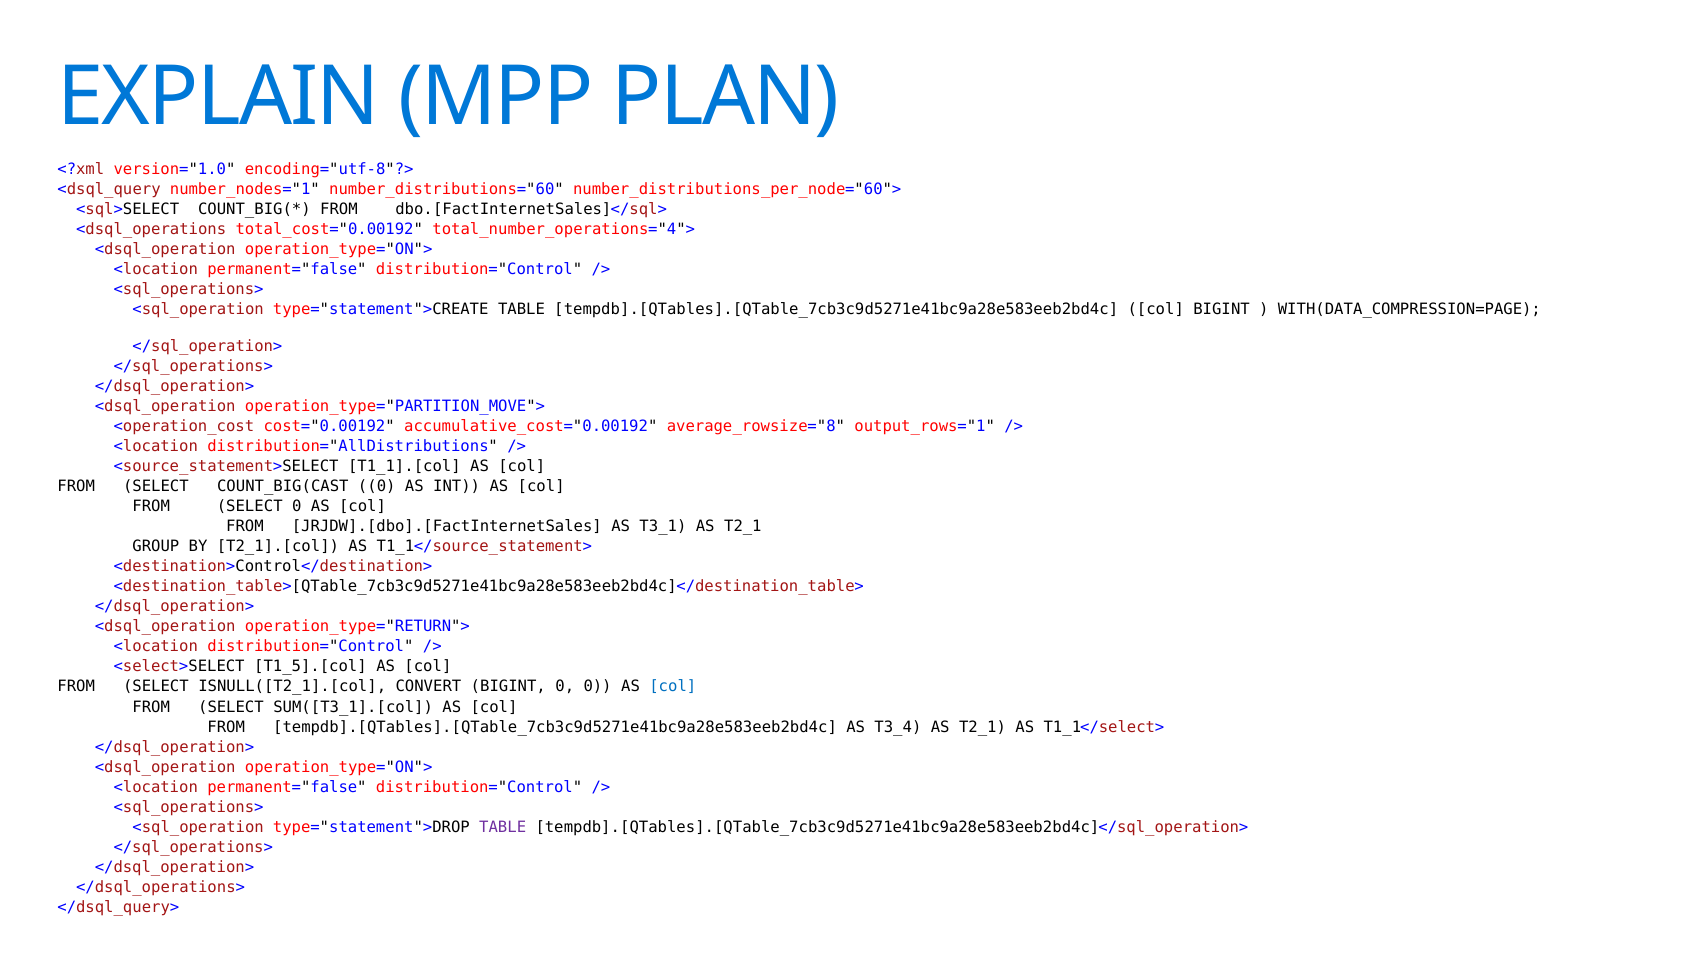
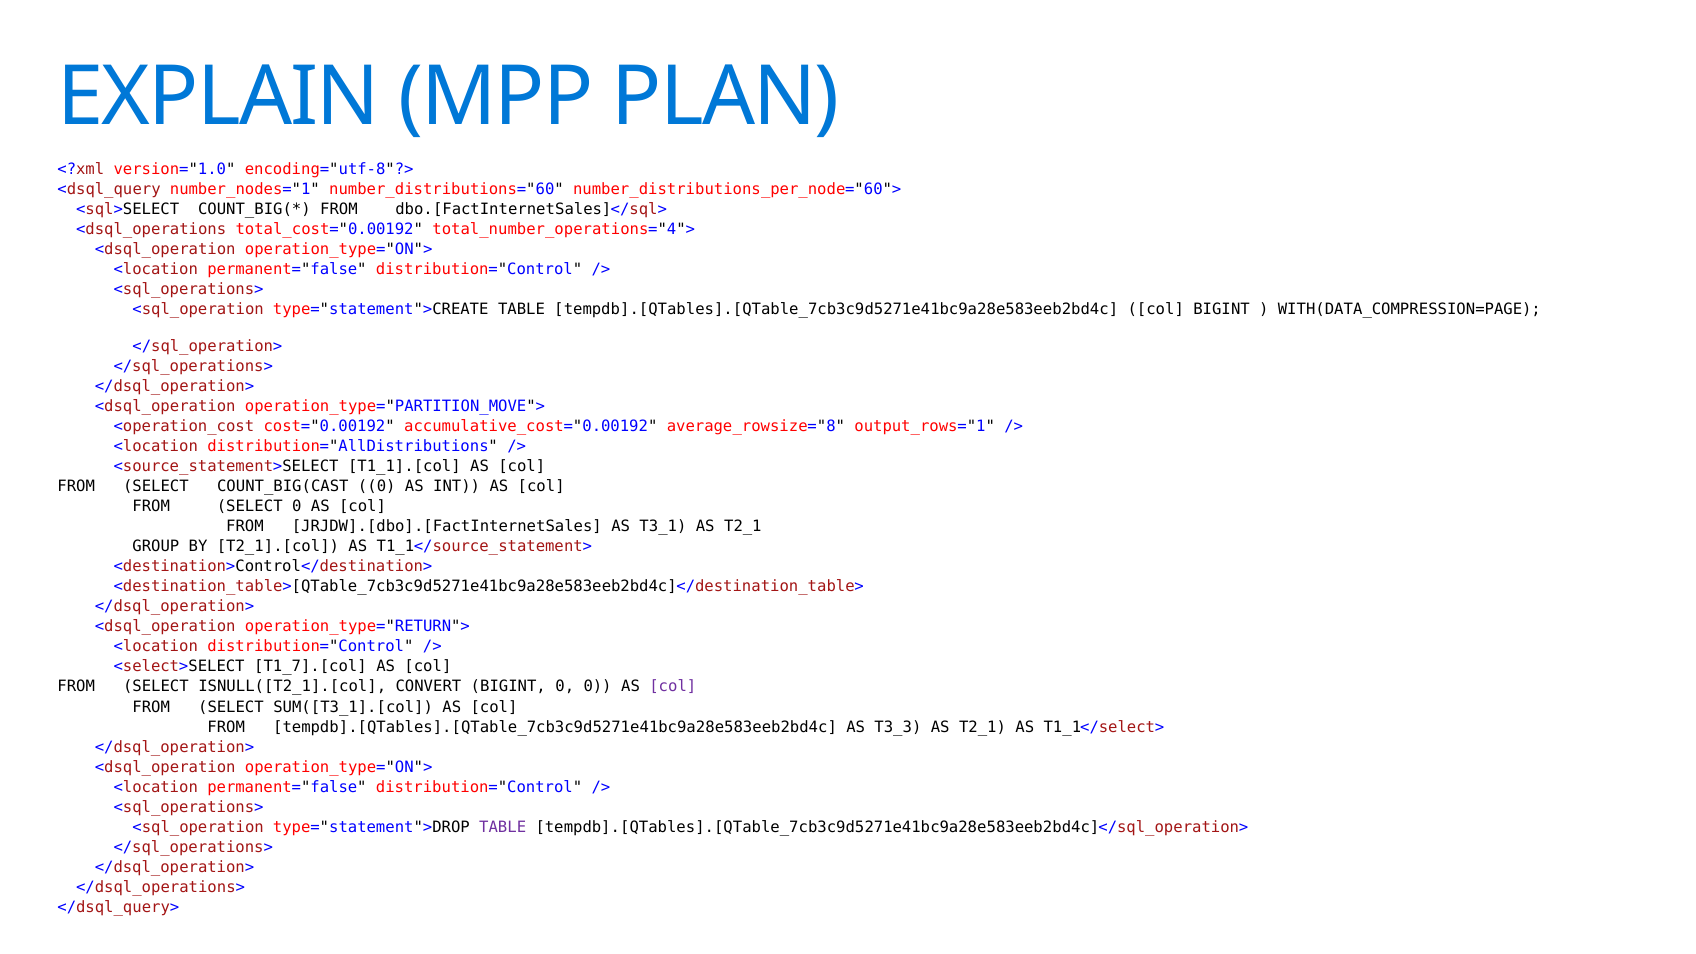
T1_5].[col: T1_5].[col -> T1_7].[col (310, 667)
col colour: blue -> purple (673, 687)
T3_4: T3_4 -> T3_3 (898, 727)
